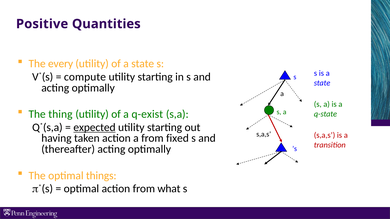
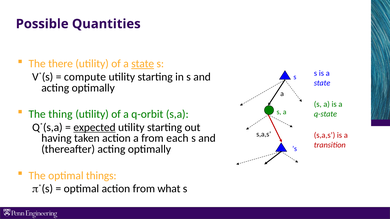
Positive: Positive -> Possible (42, 24)
every: every -> there (61, 64)
state underline: none -> present (143, 64)
q-exist: q-exist -> q-orbit (147, 114)
fixed: fixed -> each (177, 138)
